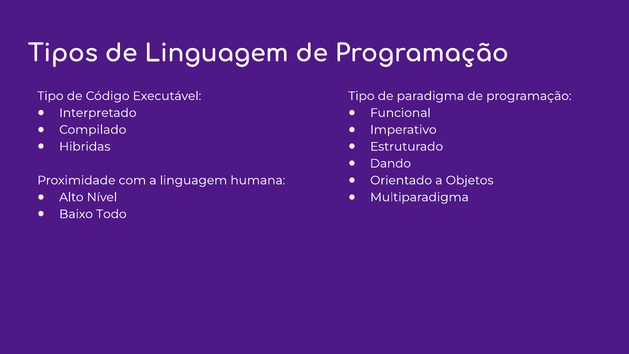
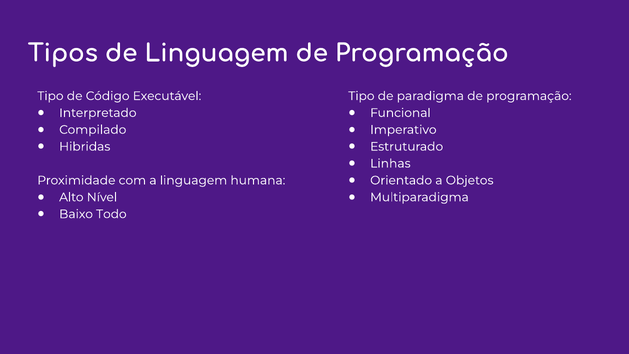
Dando: Dando -> Linhas (390, 163)
